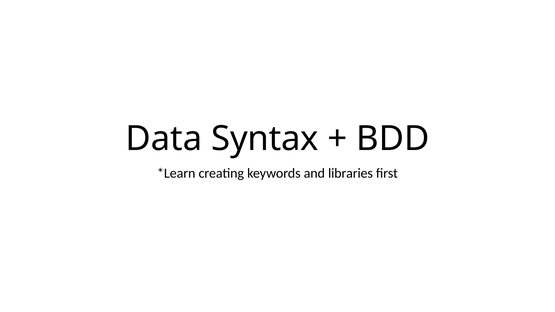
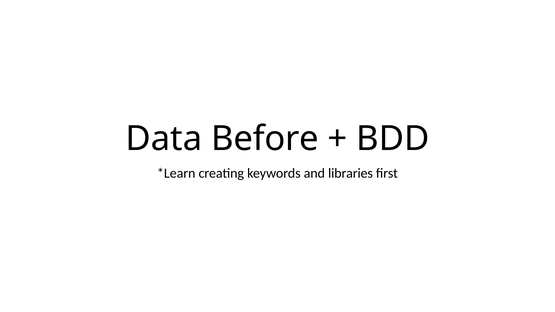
Syntax: Syntax -> Before (265, 139)
